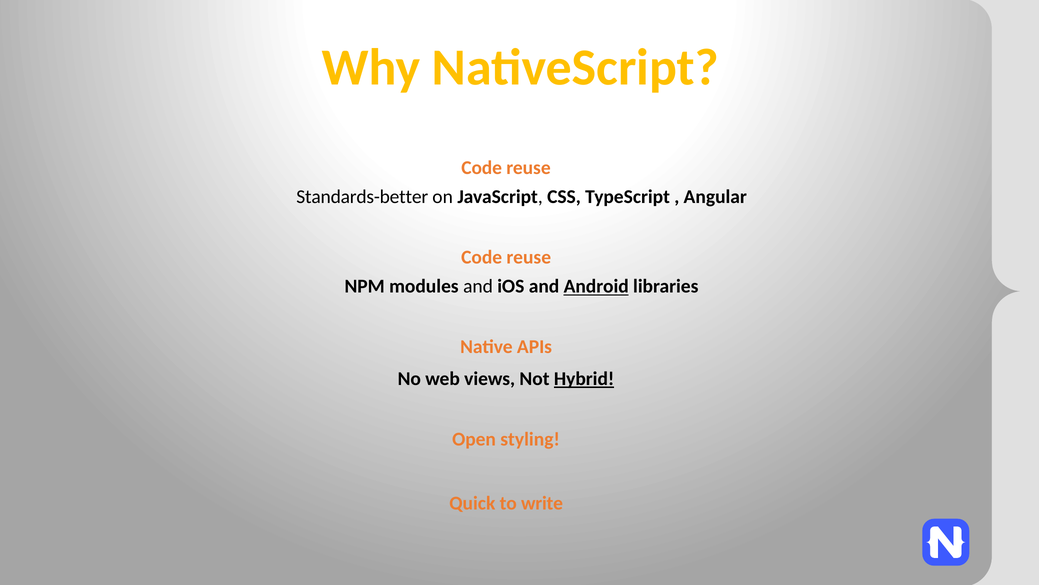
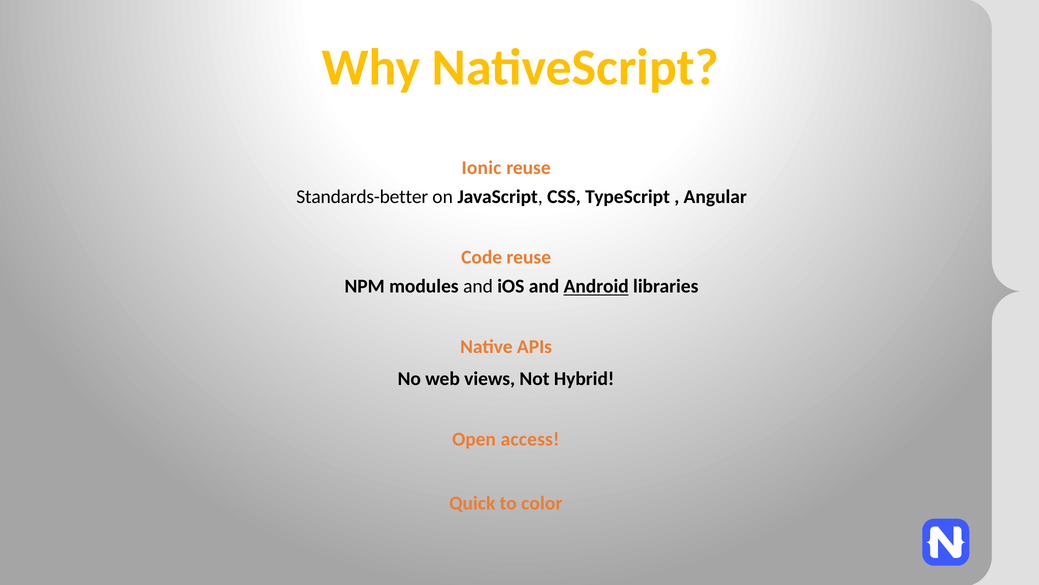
Code: Code -> Ionic (481, 168)
Hybrid underline: present -> none (584, 378)
styling: styling -> access (530, 439)
write: write -> color (542, 503)
